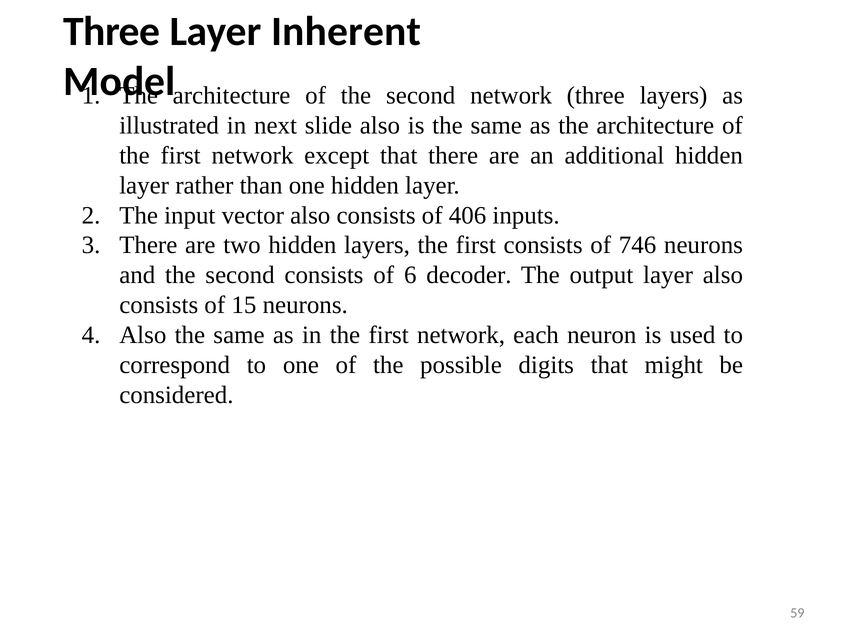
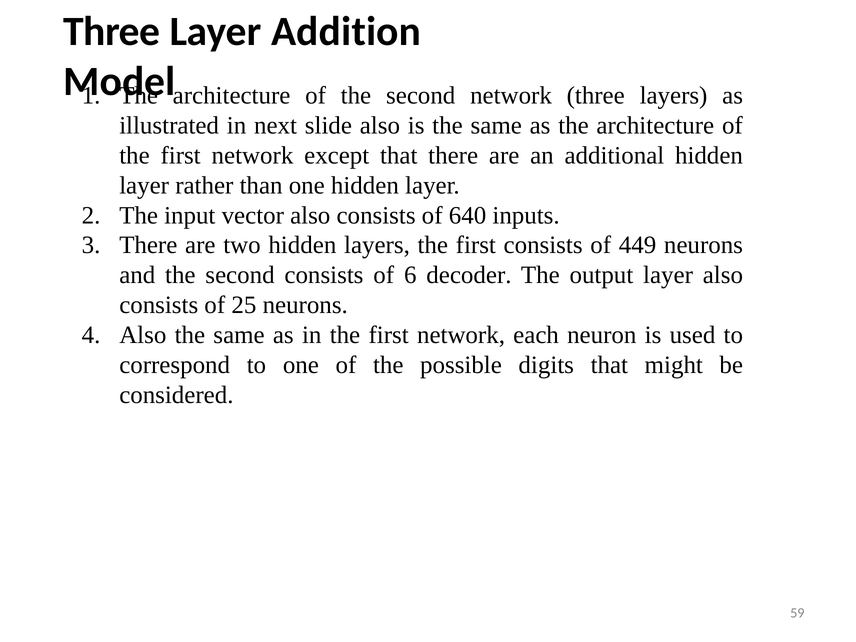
Inherent: Inherent -> Addition (346, 32)
406: 406 -> 640 (468, 215)
746: 746 -> 449 (638, 245)
15: 15 -> 25 (244, 305)
